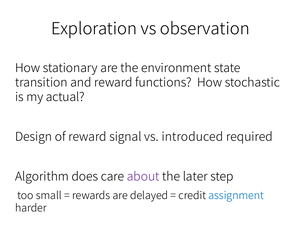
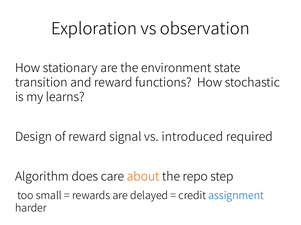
actual: actual -> learns (65, 97)
about colour: purple -> orange (143, 177)
later: later -> repo (195, 177)
